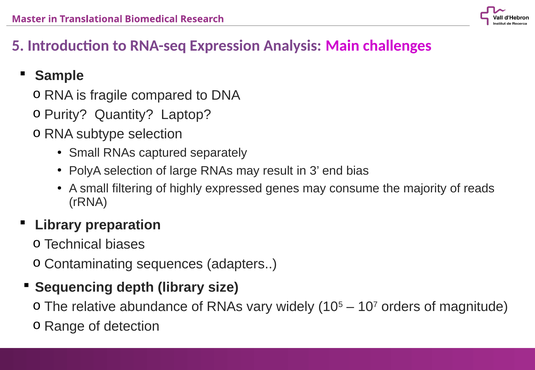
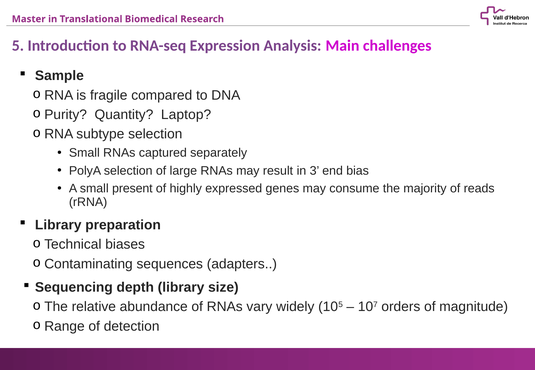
filtering: filtering -> present (132, 189)
